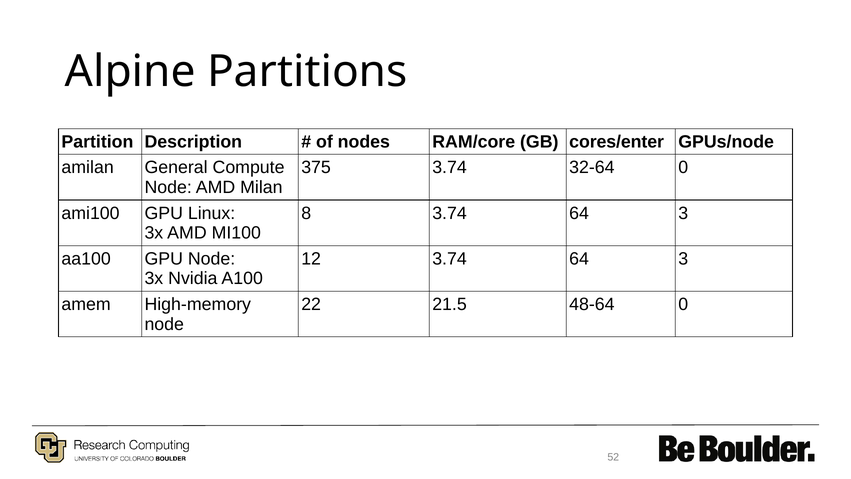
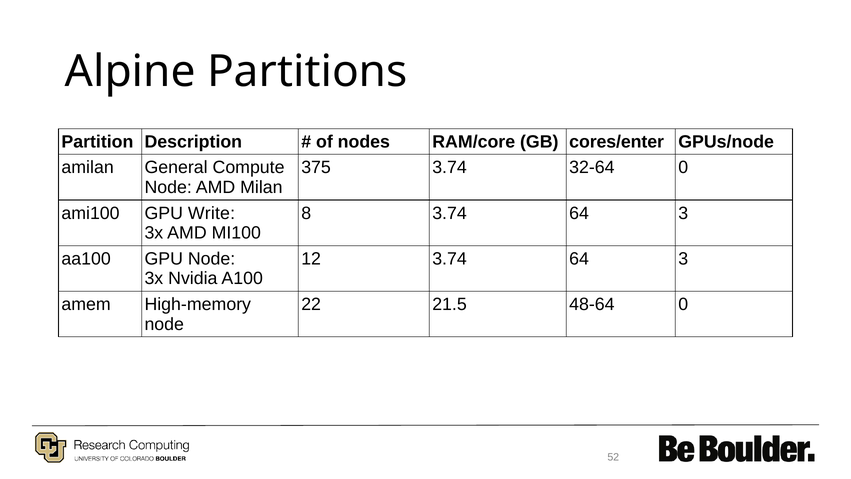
Linux: Linux -> Write (211, 213)
